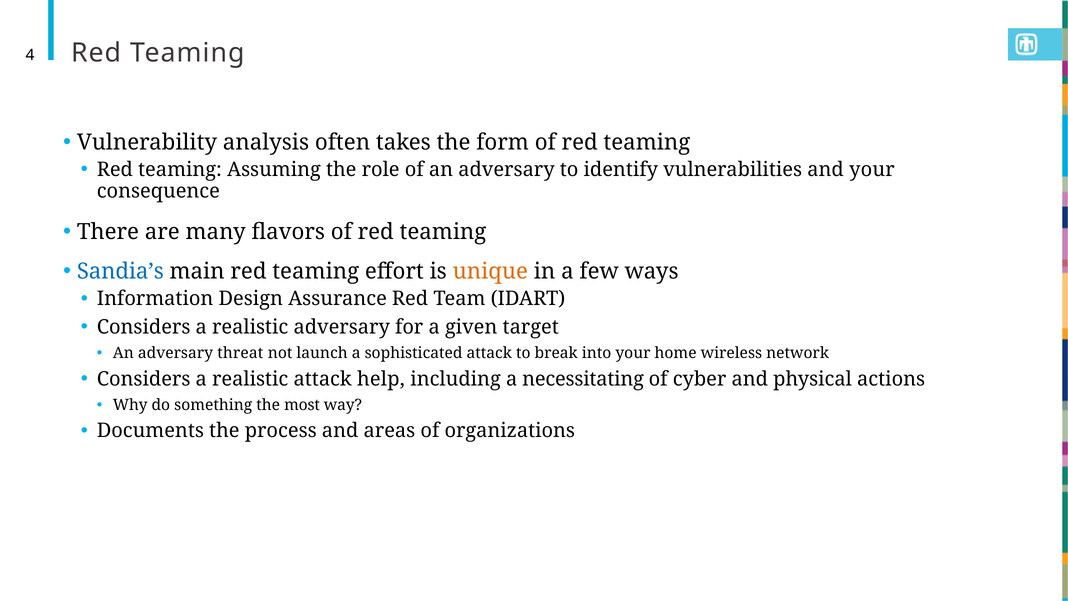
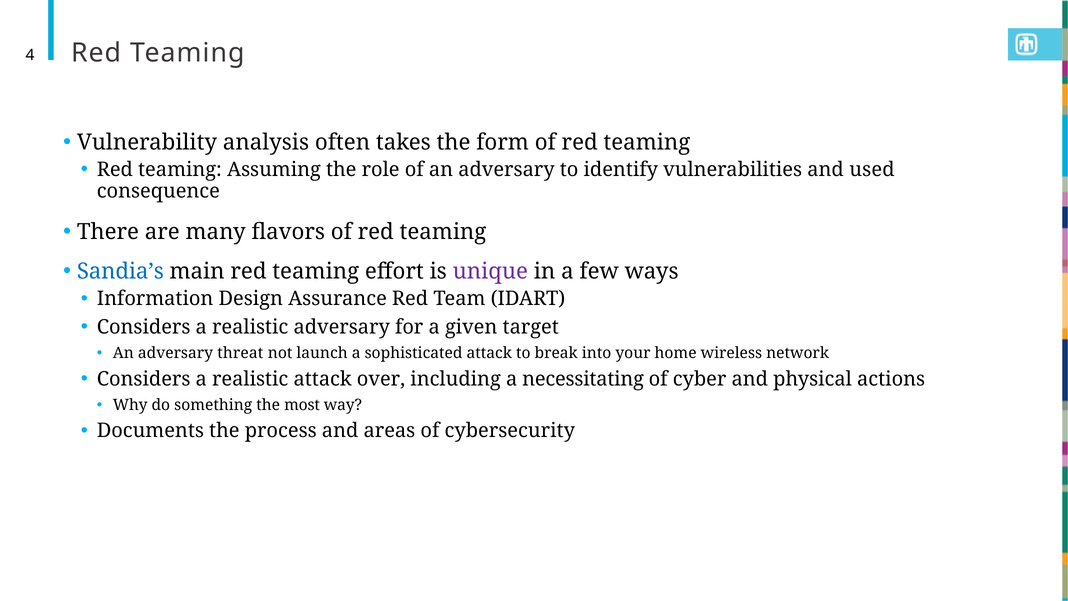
and your: your -> used (872, 170)
unique colour: orange -> purple (490, 271)
help: help -> over (381, 379)
organizations: organizations -> cybersecurity (510, 431)
